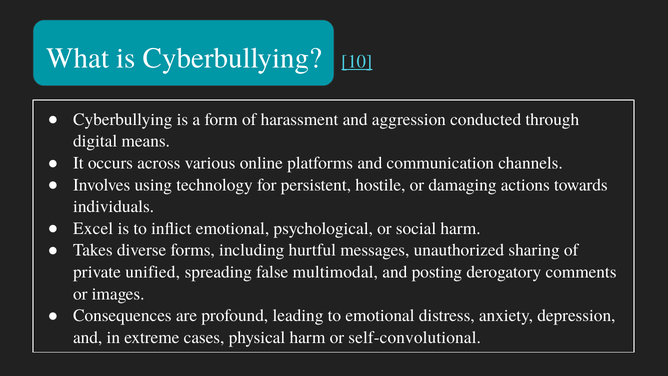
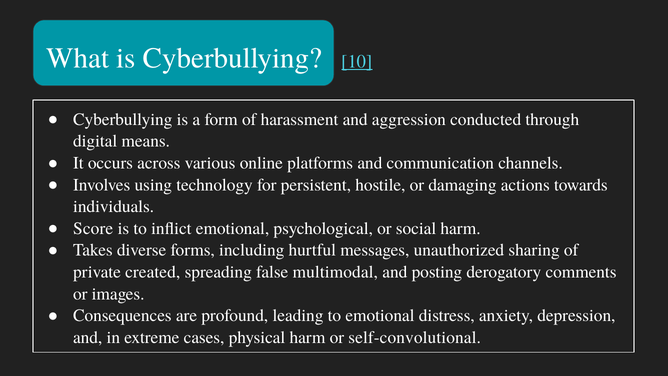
Excel: Excel -> Score (93, 228)
unified: unified -> created (153, 272)
